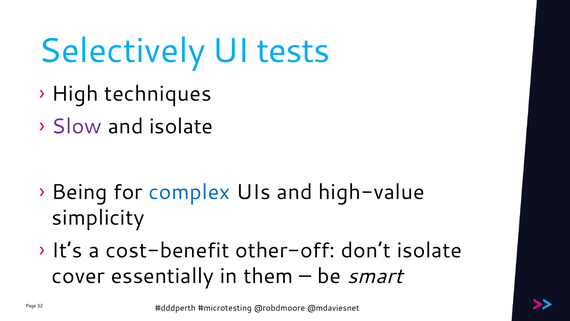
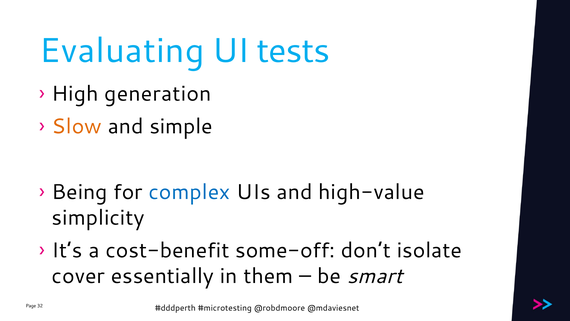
Selectively: Selectively -> Evaluating (122, 51)
techniques: techniques -> generation (158, 94)
Slow colour: purple -> orange (77, 126)
and isolate: isolate -> simple (181, 126)
other-off: other-off -> some-off (285, 250)
